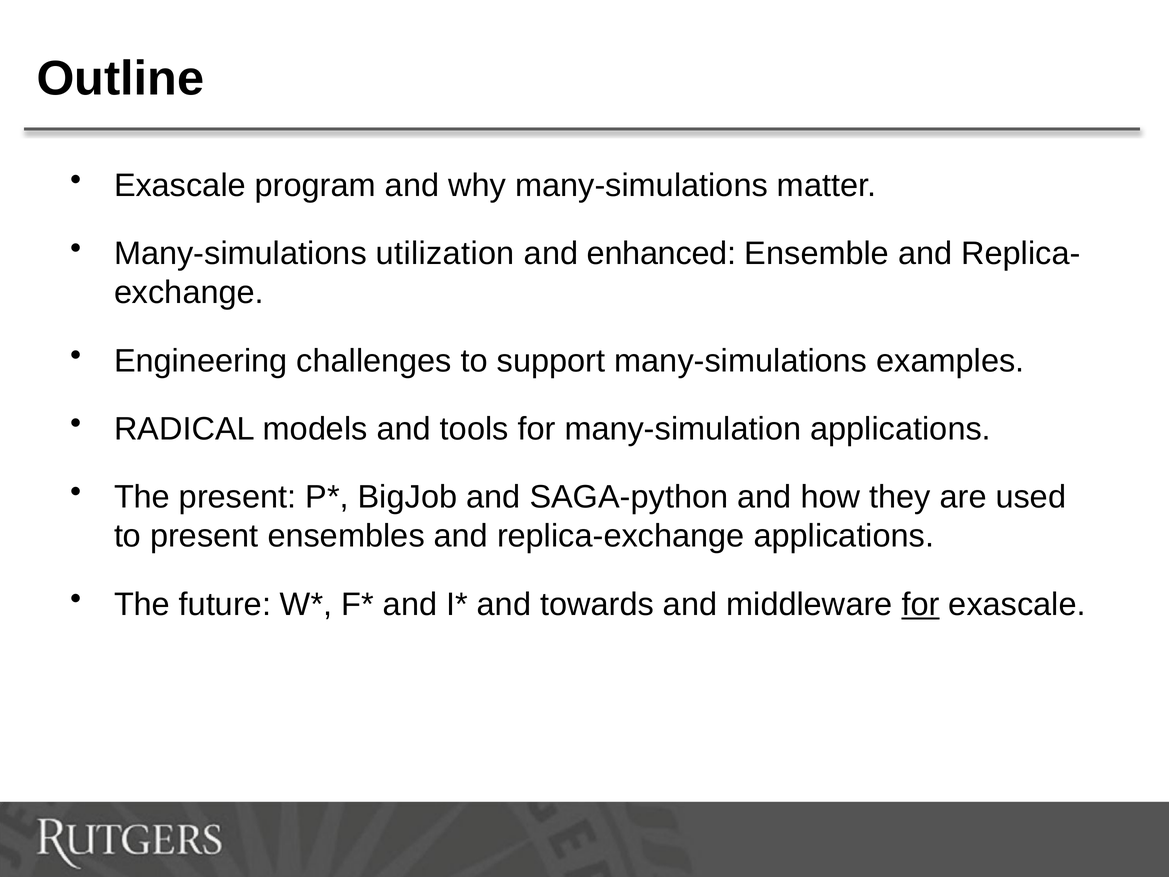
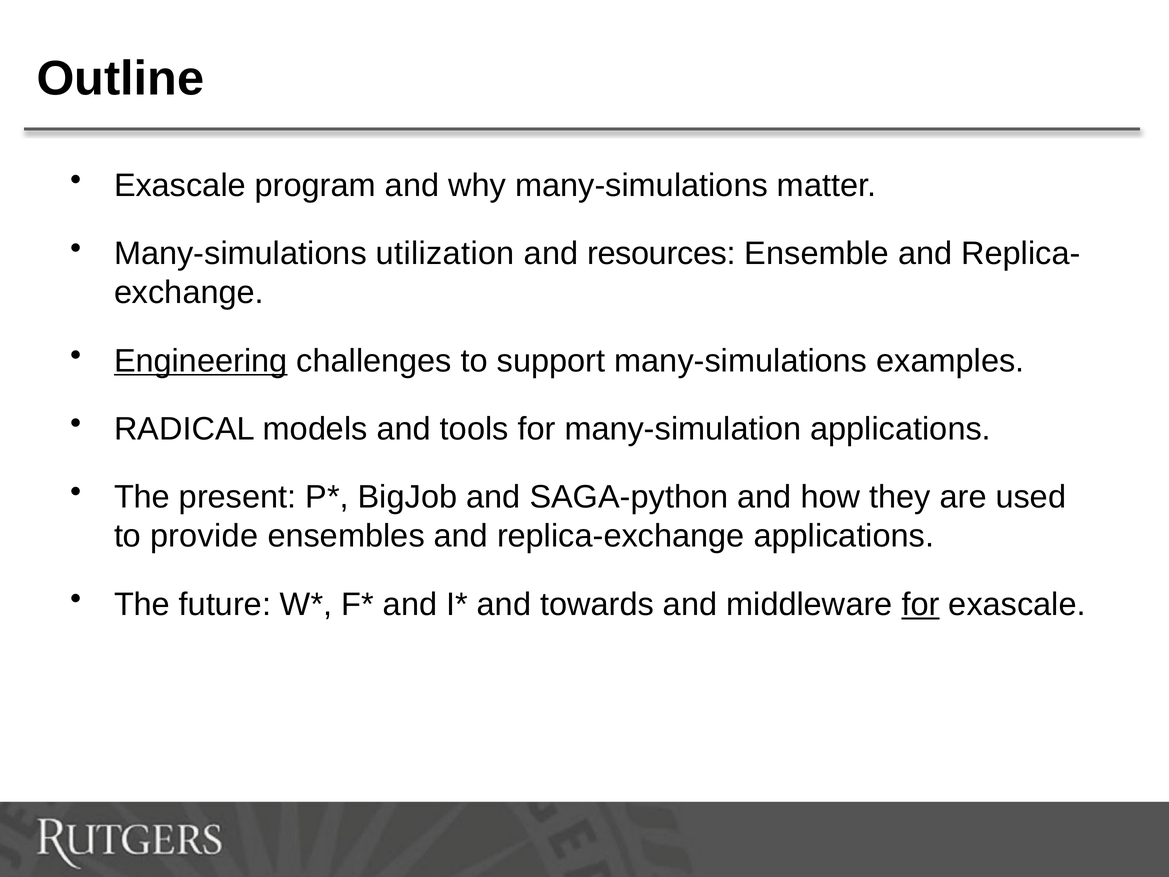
enhanced: enhanced -> resources (661, 253)
Engineering underline: none -> present (201, 361)
to present: present -> provide (204, 536)
